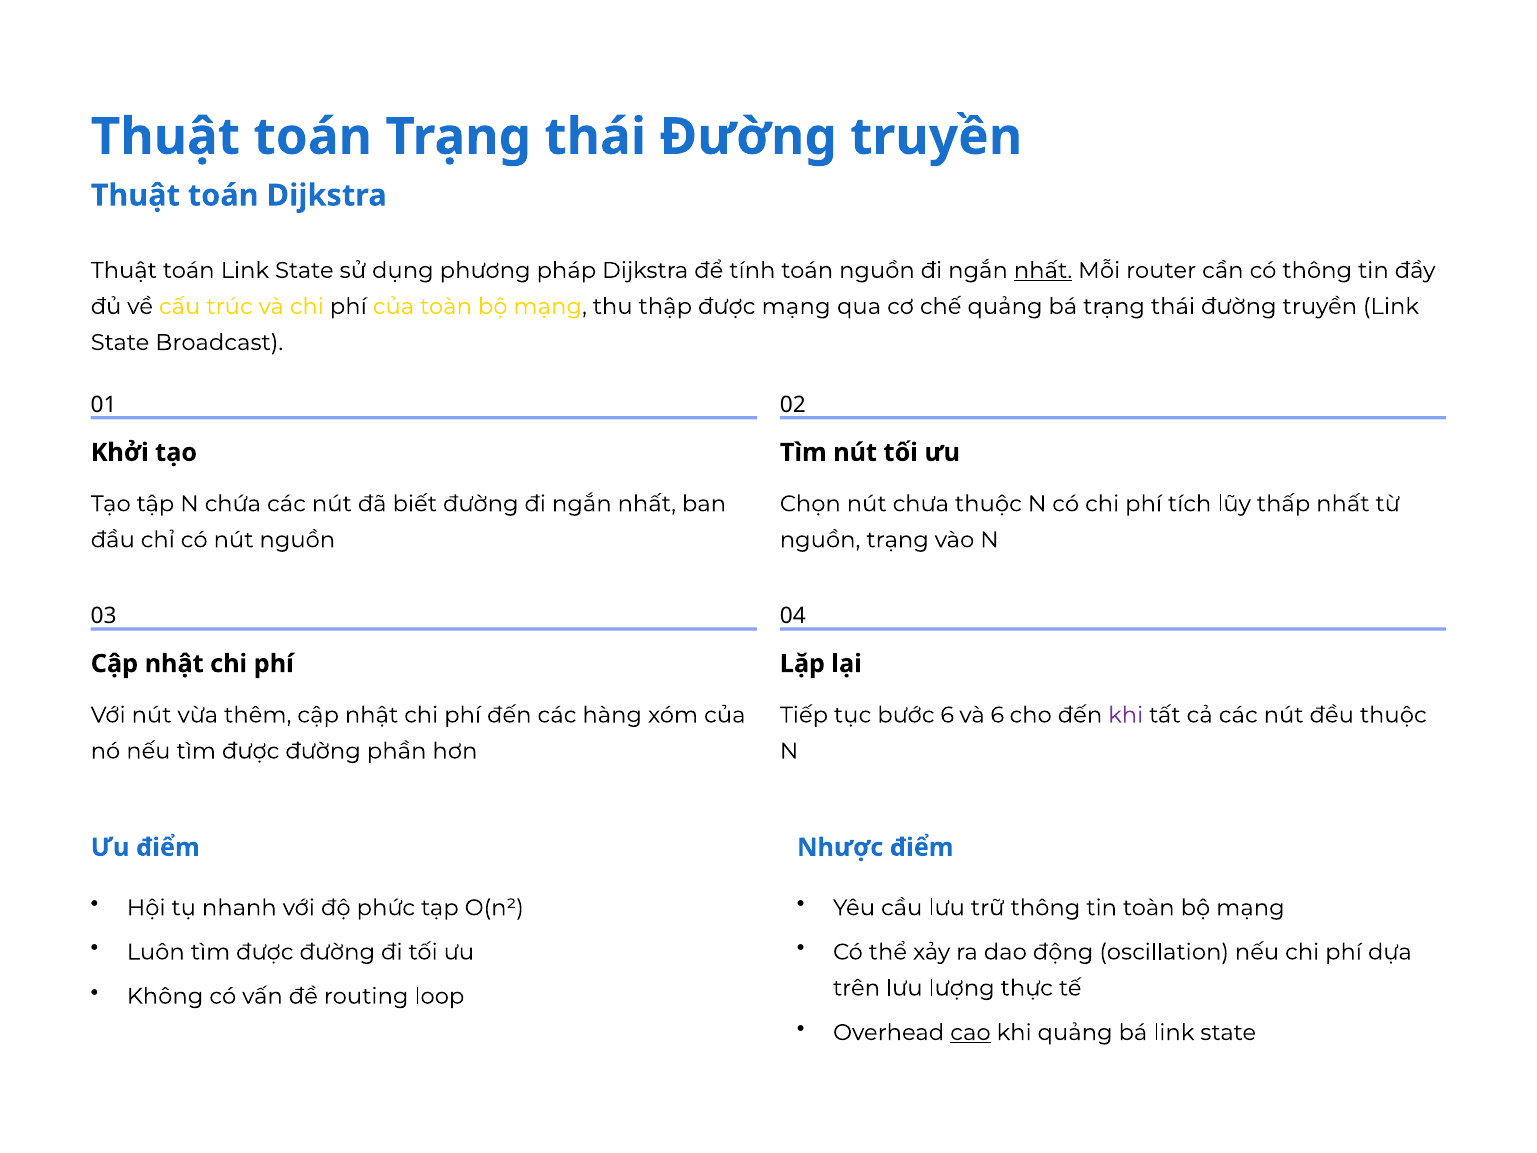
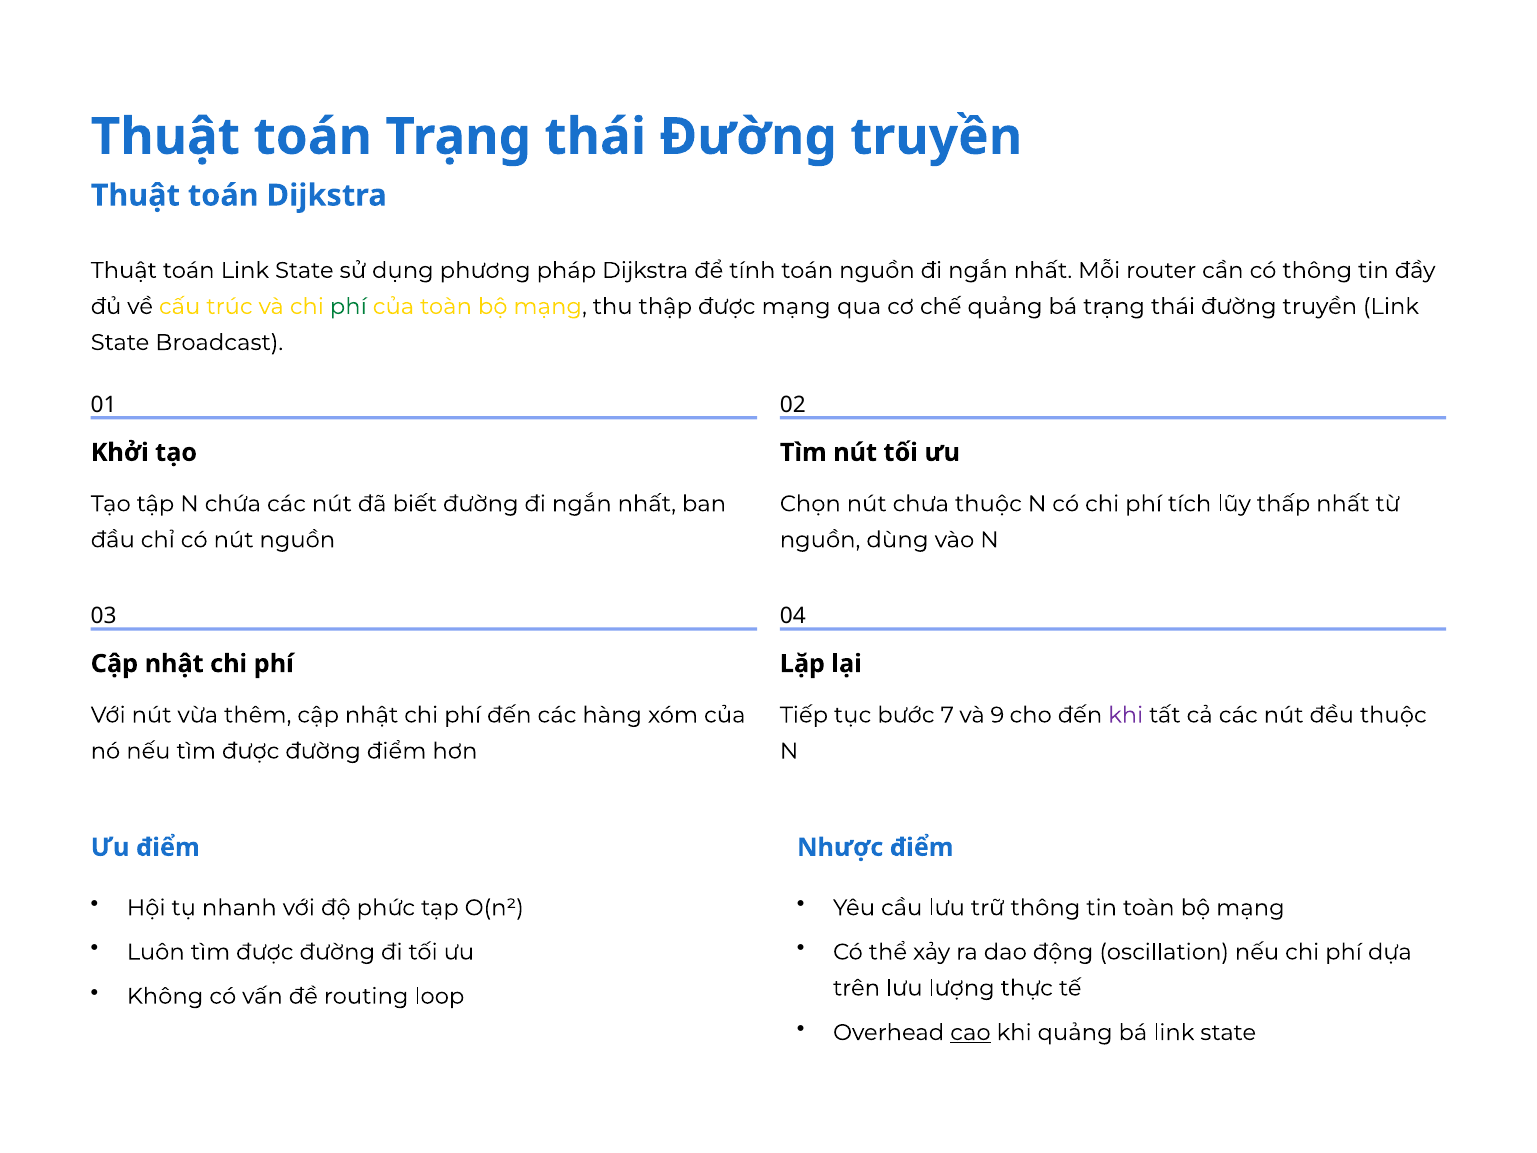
nhất underline: present -> none (1043, 270)
phí colour: black -> green (348, 306)
nguồn trạng: trạng -> dùng (897, 540)
bước 6: 6 -> 7 (947, 715)
và 6: 6 -> 9 (997, 715)
đường phần: phần -> điểm (397, 751)
